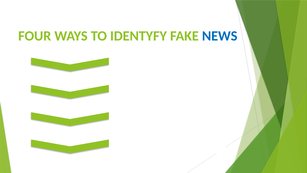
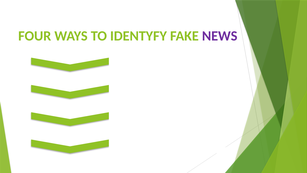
NEWS colour: blue -> purple (220, 36)
